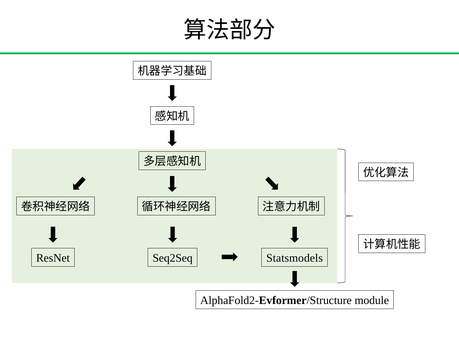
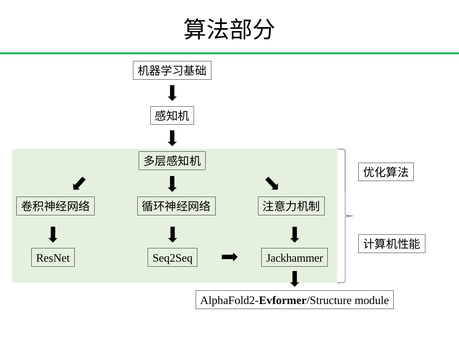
Statsmodels: Statsmodels -> Jackhammer (295, 258)
